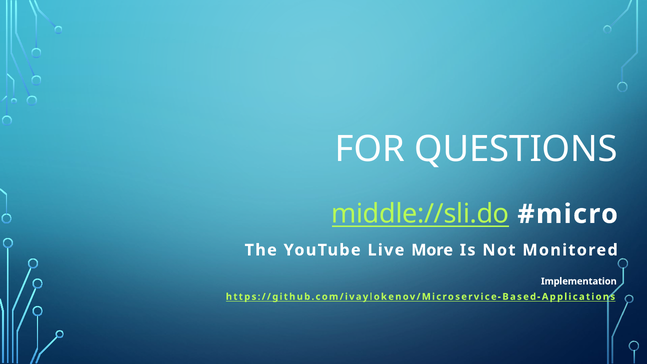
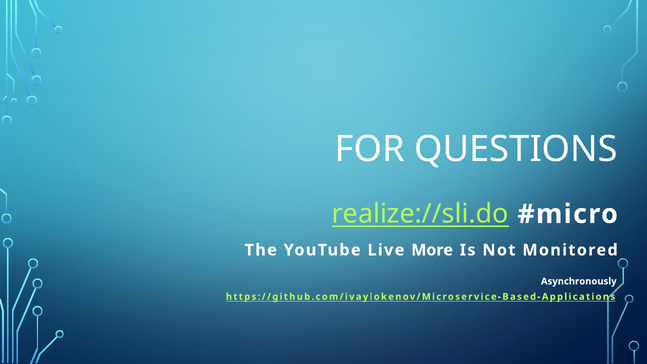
middle://sli.do: middle://sli.do -> realize://sli.do (420, 214)
Implementation: Implementation -> Asynchronously (579, 281)
